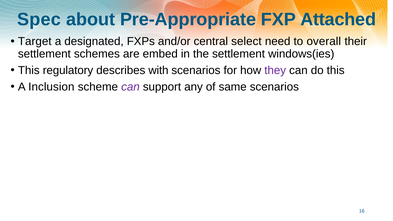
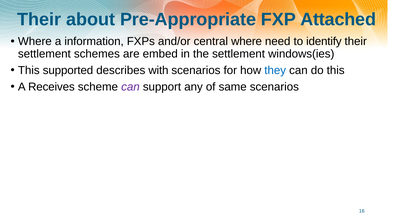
Spec: Spec -> Their (39, 19)
Target: Target -> Where (35, 41)
designated: designated -> information (94, 41)
central select: select -> where (247, 41)
overall: overall -> identify (324, 41)
regulatory: regulatory -> supported (68, 70)
they colour: purple -> blue (275, 70)
Inclusion: Inclusion -> Receives (51, 87)
